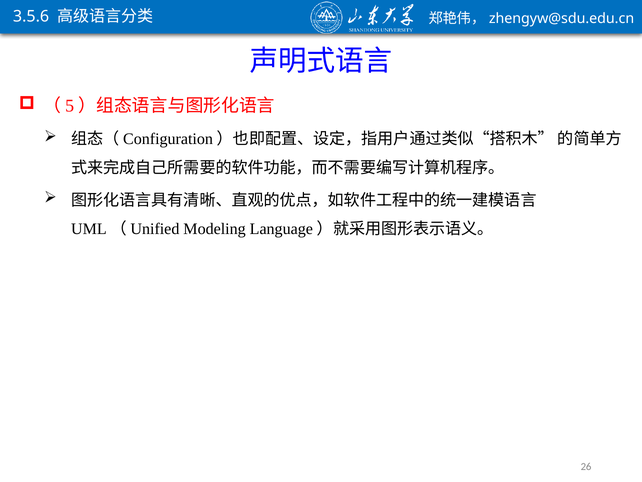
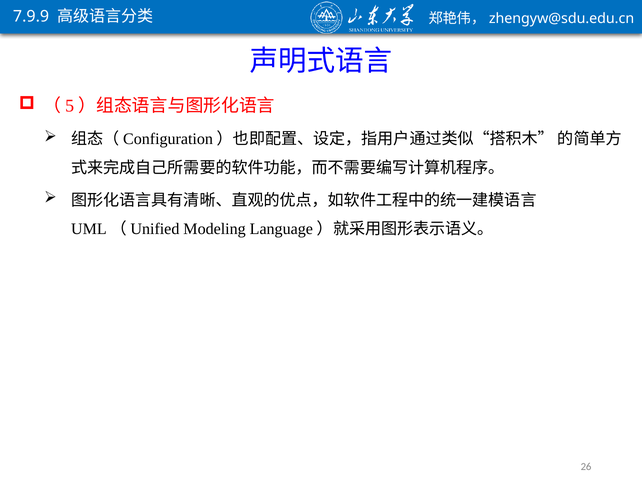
3.5.6: 3.5.6 -> 7.9.9 (31, 16)
